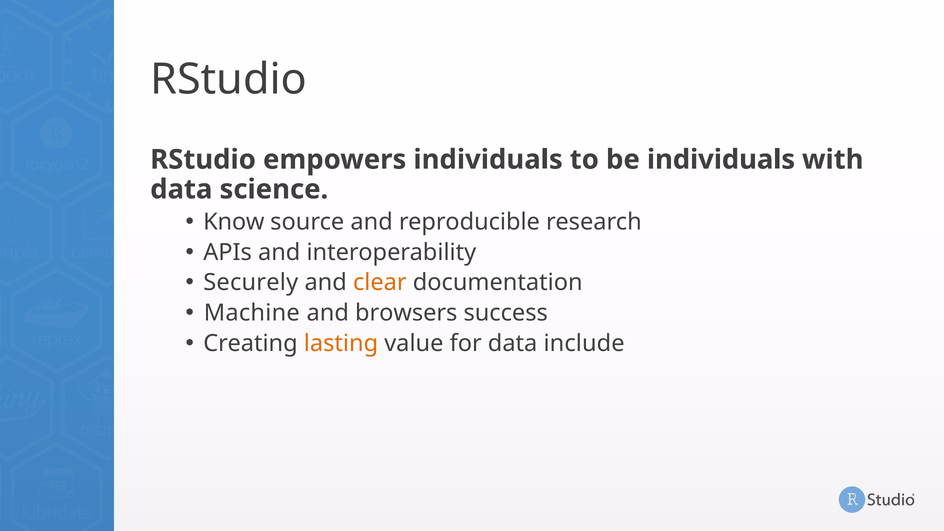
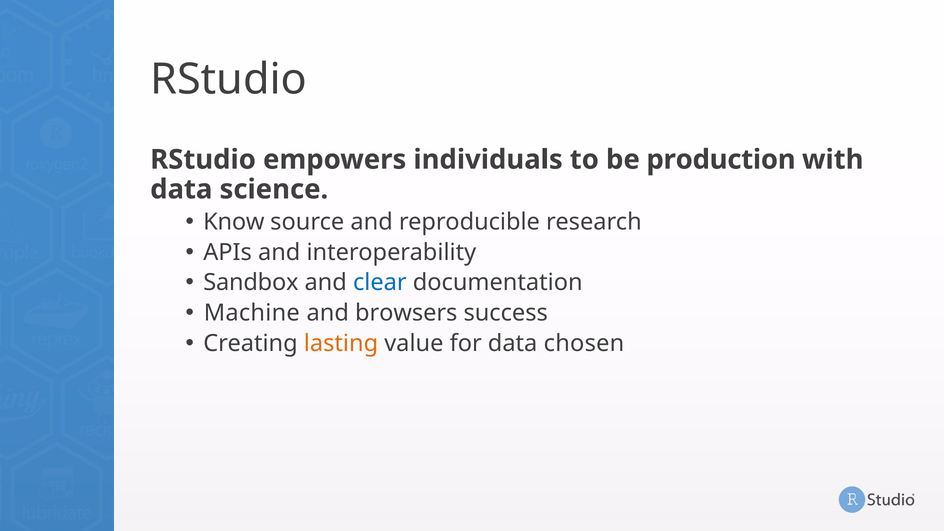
be individuals: individuals -> production (721, 160)
Securely: Securely -> Sandbox (251, 283)
clear colour: orange -> blue (380, 283)
include: include -> chosen (584, 343)
